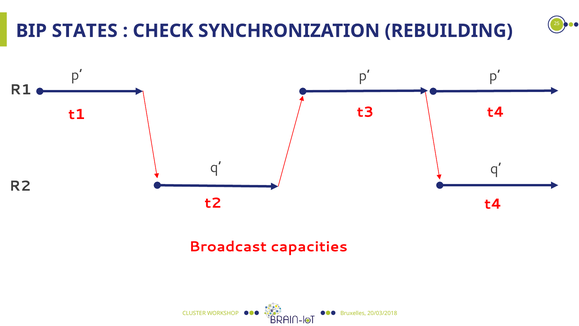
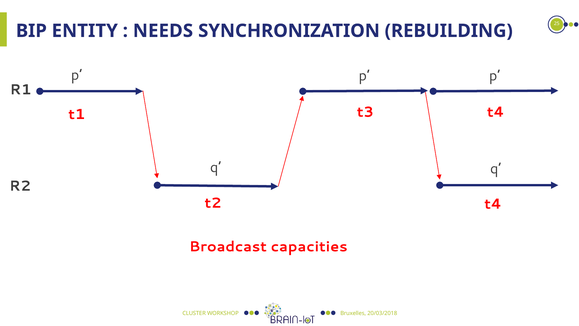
STATES: STATES -> ENTITY (85, 31)
CHECK: CHECK -> NEEDS (163, 31)
